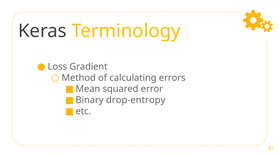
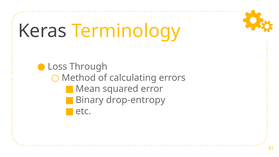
Gradient: Gradient -> Through (88, 67)
